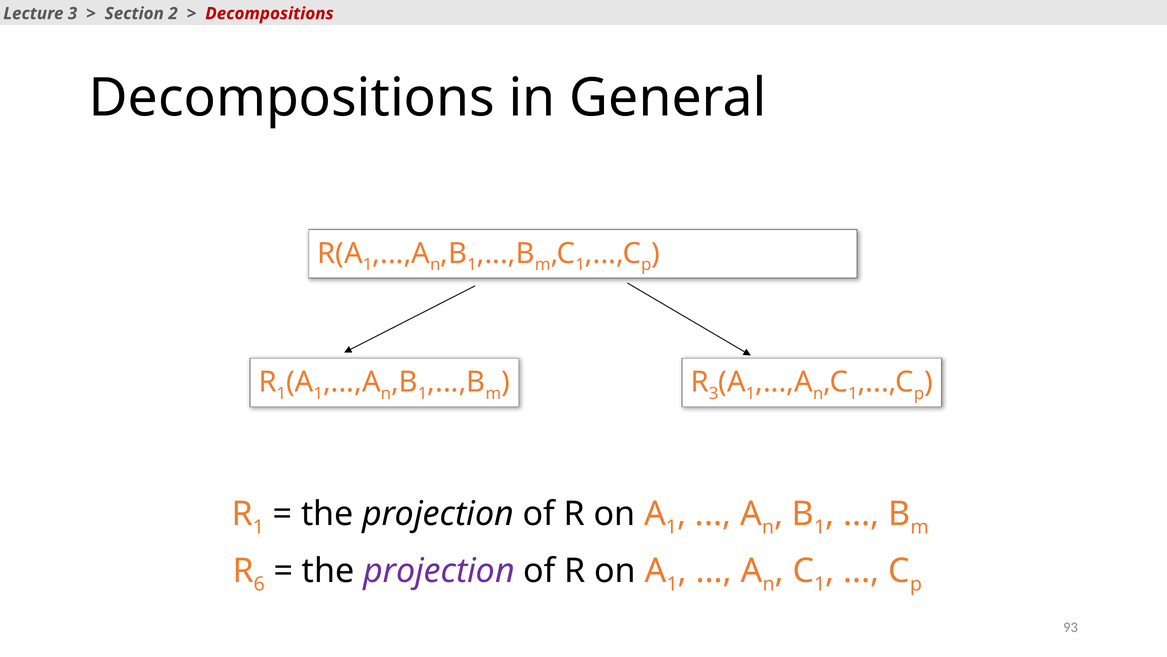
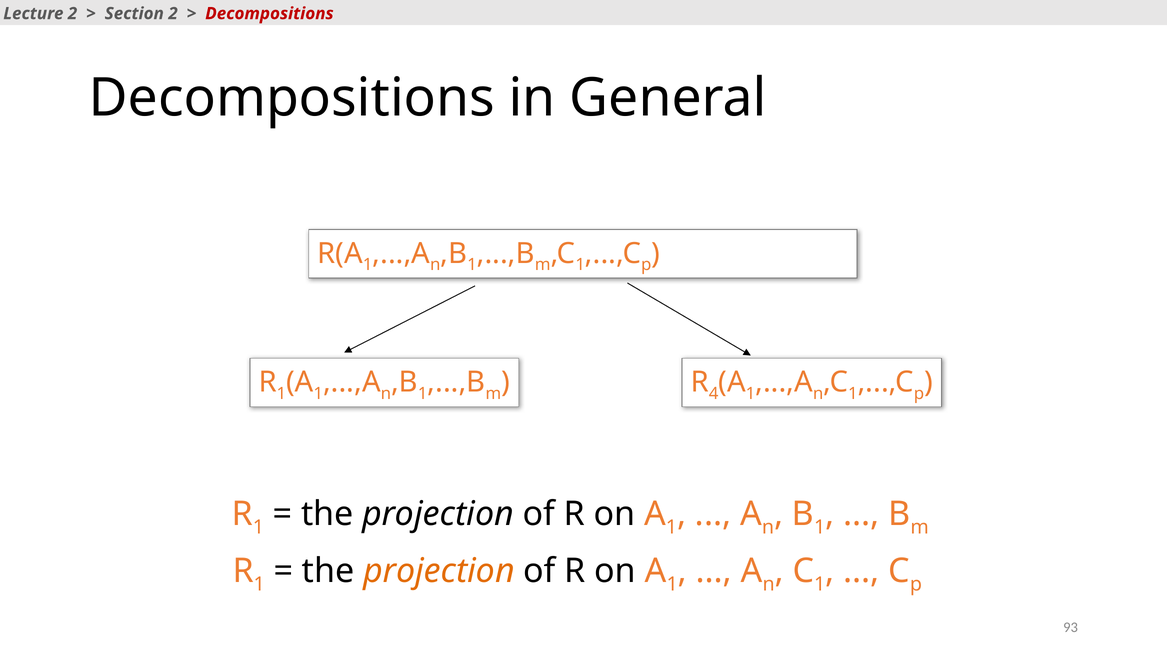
Lecture 3: 3 -> 2 (73, 14)
R 3: 3 -> 4 (714, 393)
6: 6 -> 1 (259, 584)
projection colour: purple -> orange (439, 570)
